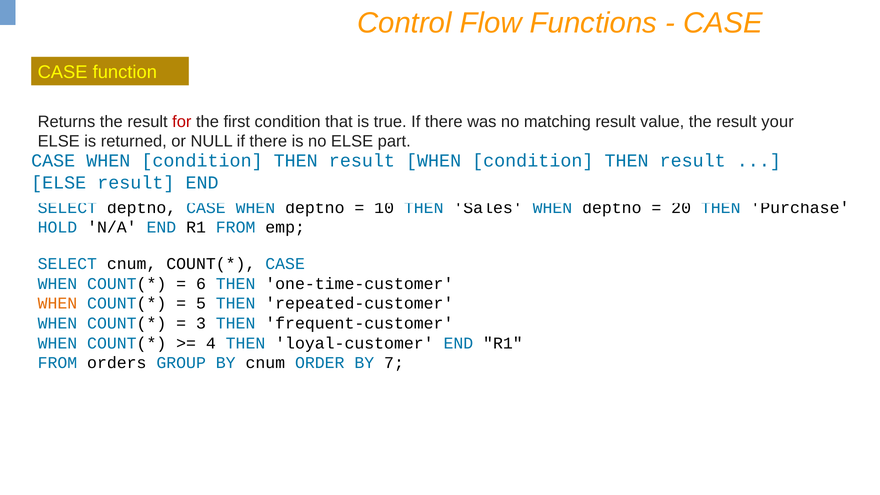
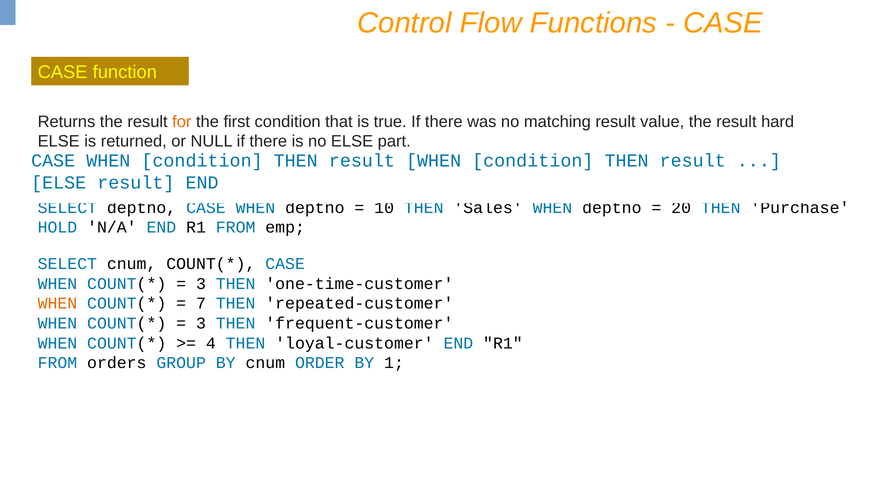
for colour: red -> orange (182, 122)
your: your -> hard (778, 122)
6: 6 -> 3 (201, 284)
5: 5 -> 7 (201, 303)
7: 7 -> 1 (394, 363)
